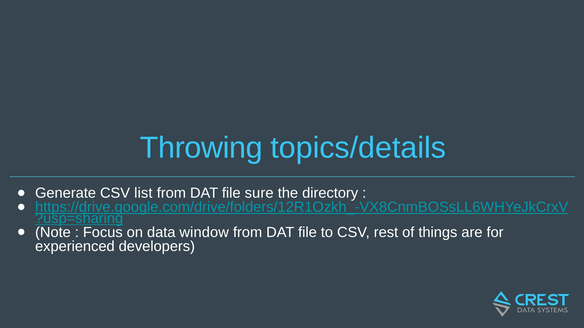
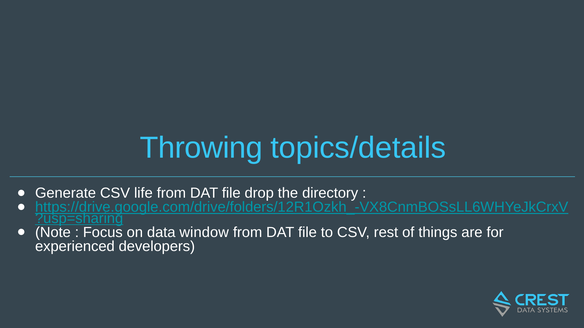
list: list -> life (143, 193)
sure: sure -> drop (259, 193)
